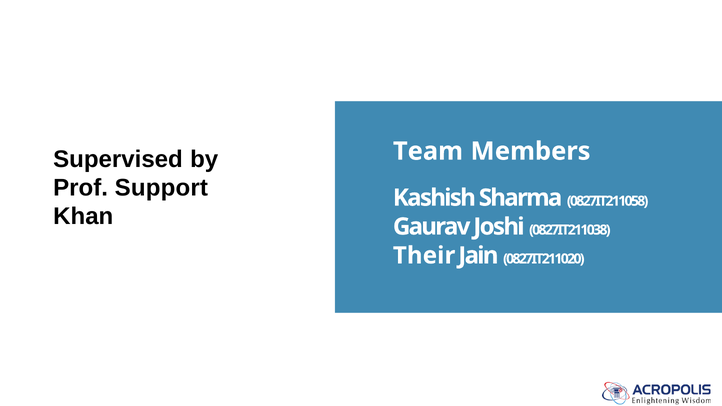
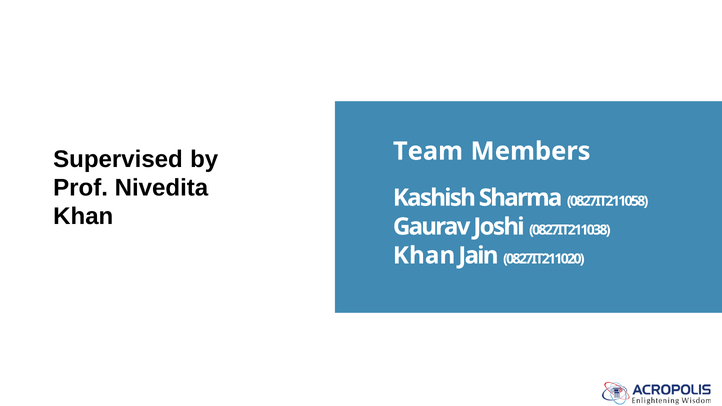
Support: Support -> Nivedita (161, 188)
Their: Their -> Khan (424, 256)
